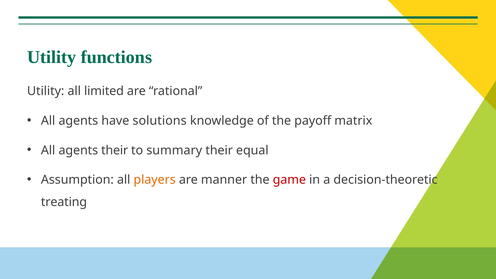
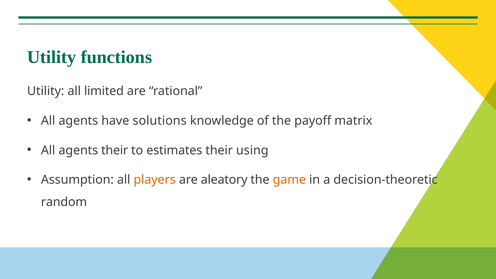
summary: summary -> estimates (174, 150)
equal: equal -> using (252, 150)
manner: manner -> aleatory (224, 180)
game colour: red -> orange (289, 180)
treating: treating -> random (64, 202)
